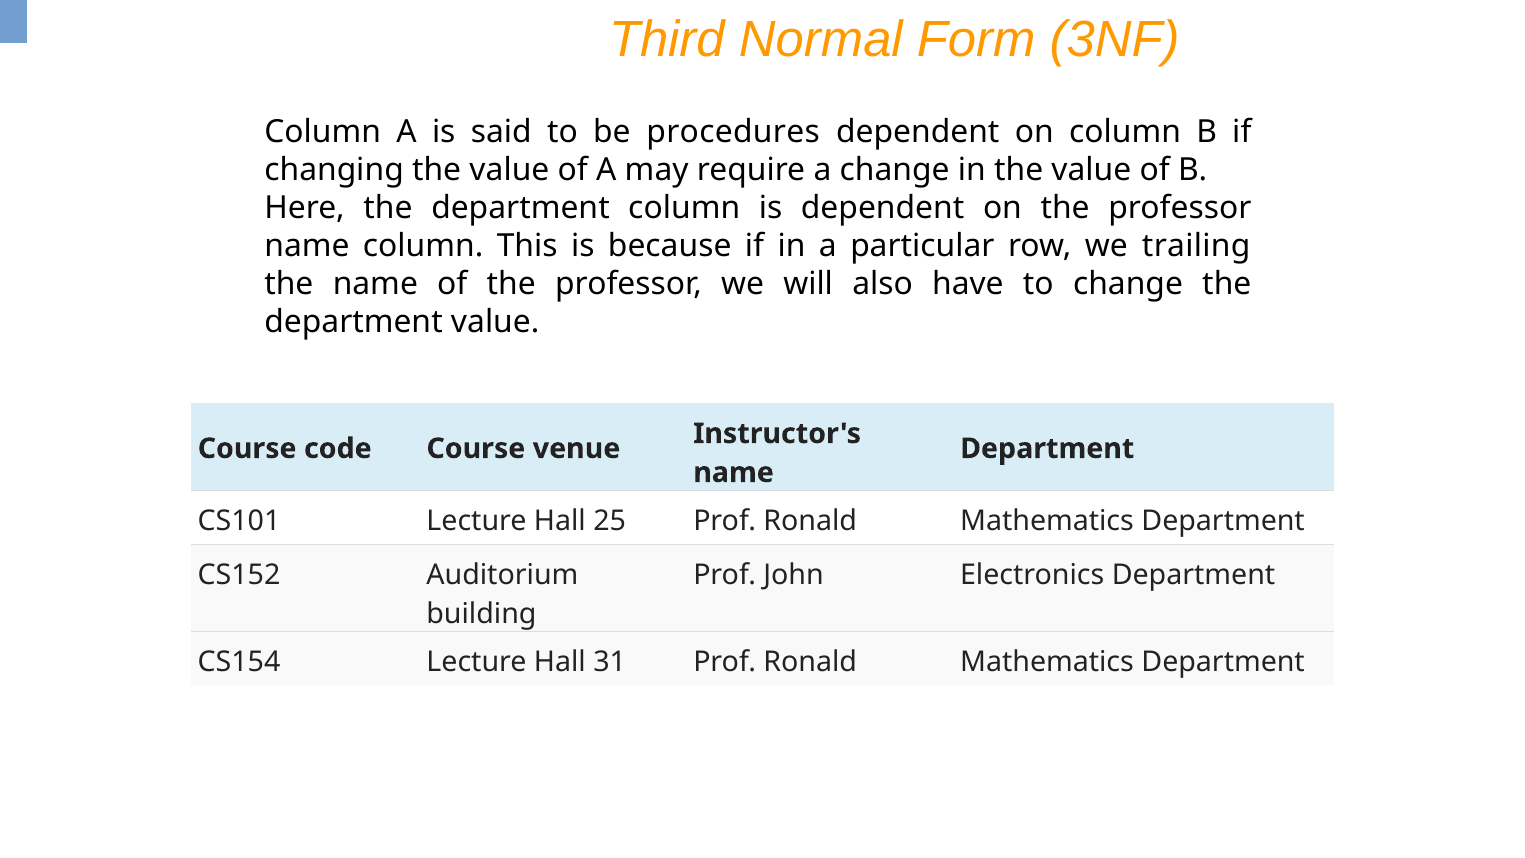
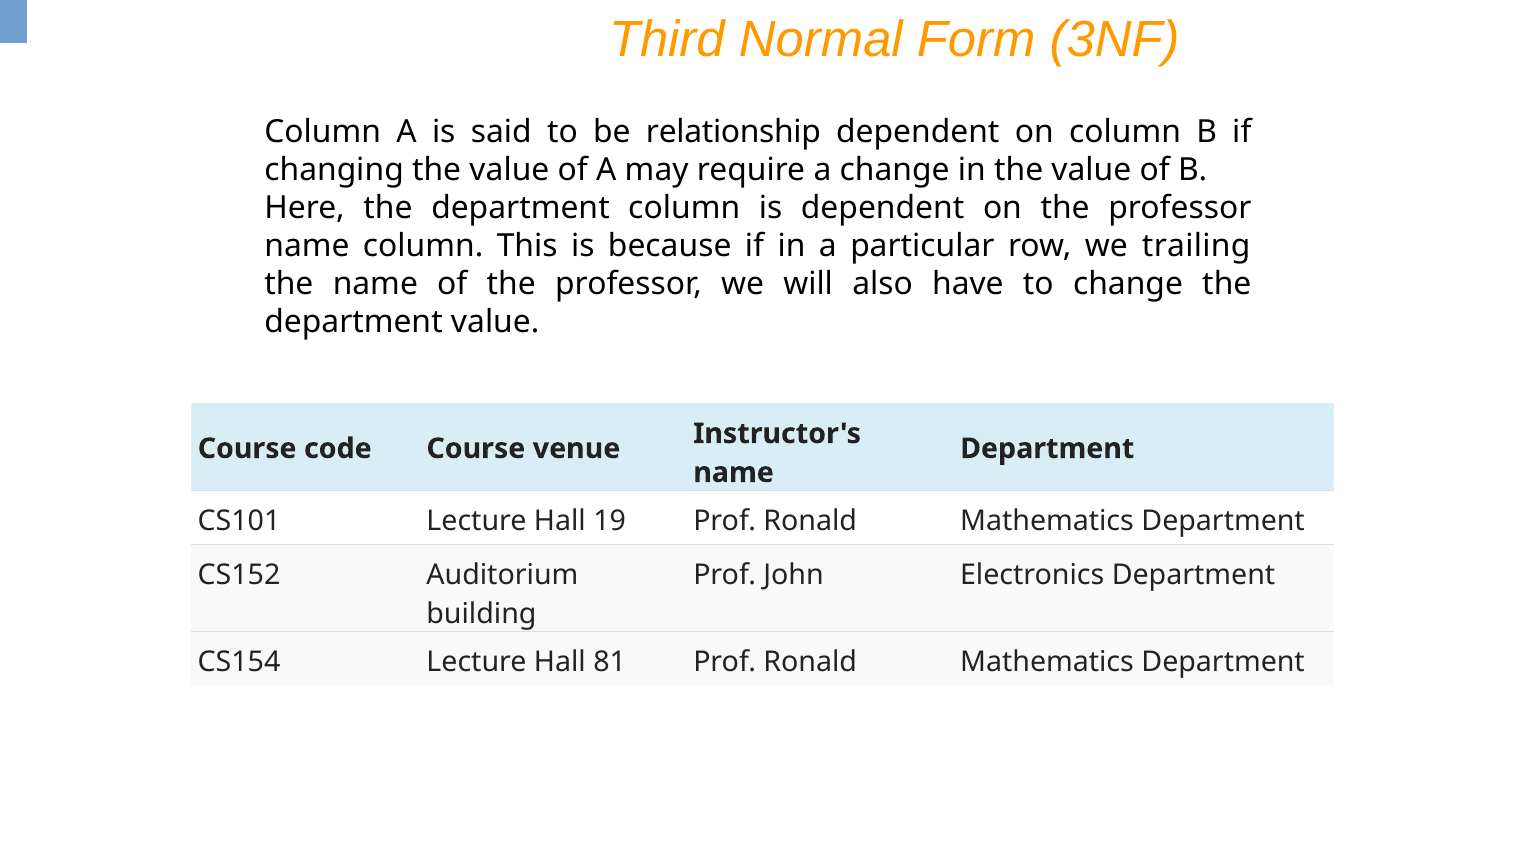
procedures: procedures -> relationship (733, 132)
25: 25 -> 19 (610, 521)
31: 31 -> 81 (610, 662)
